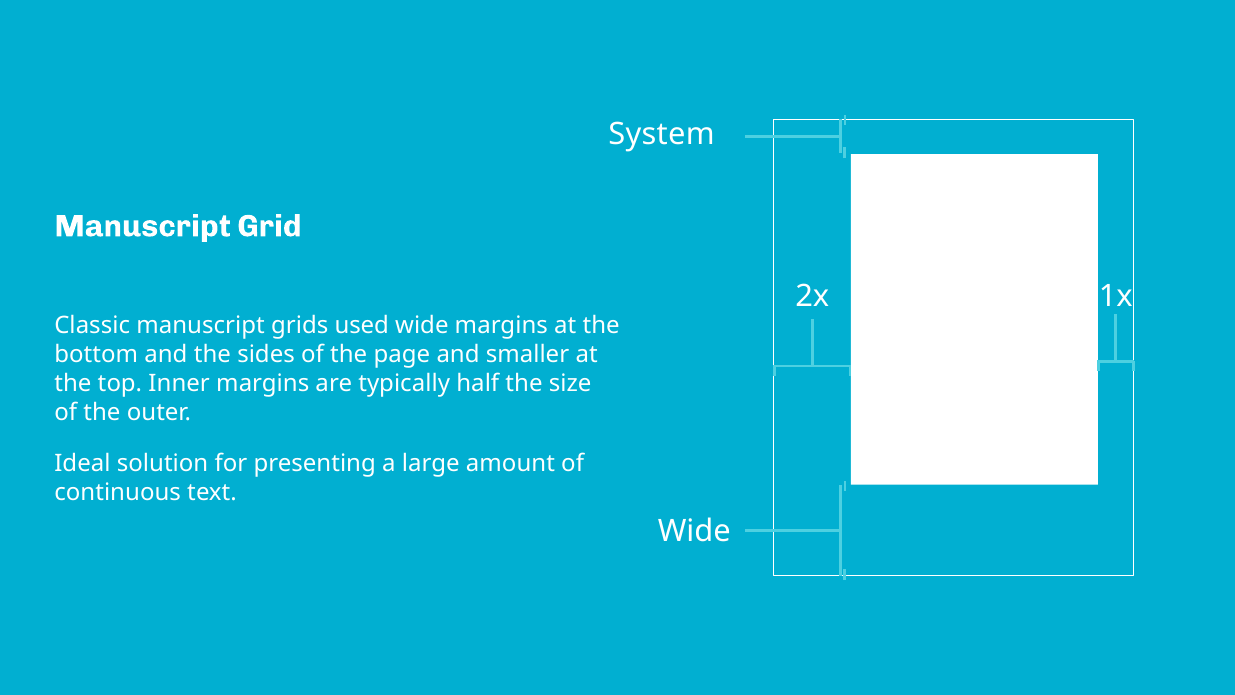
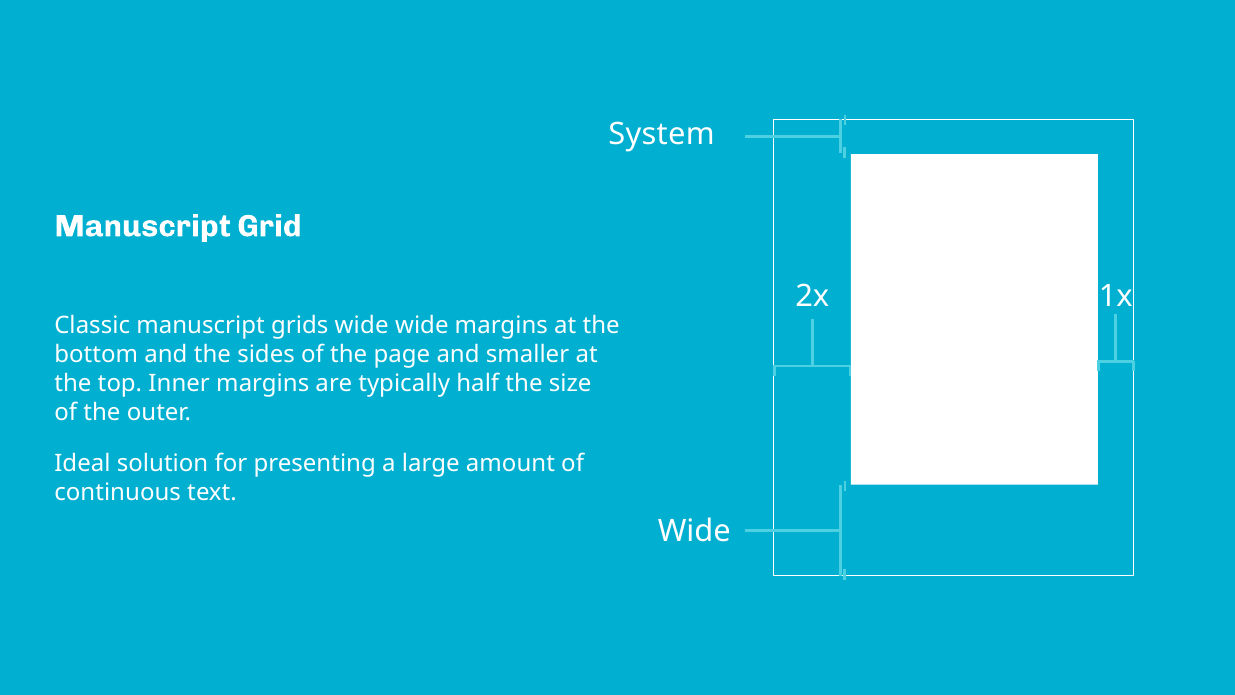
grids used: used -> wide (362, 326)
